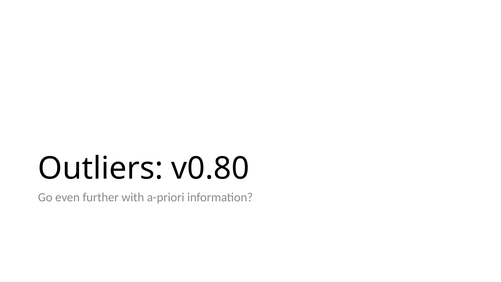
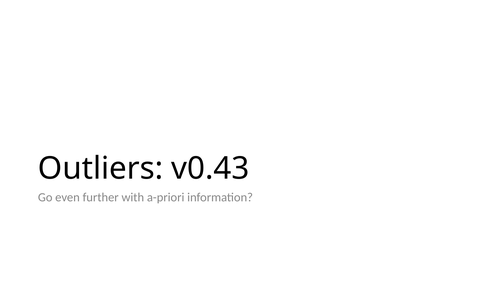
v0.80: v0.80 -> v0.43 (210, 168)
